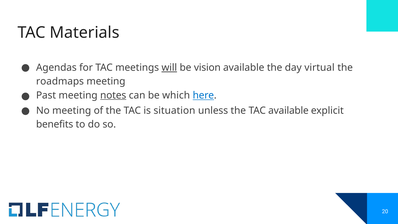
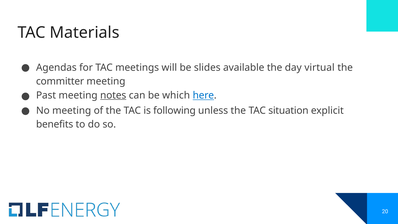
will underline: present -> none (169, 68)
vision: vision -> slides (207, 68)
roadmaps: roadmaps -> committer (60, 81)
situation: situation -> following (174, 111)
TAC available: available -> situation (288, 111)
